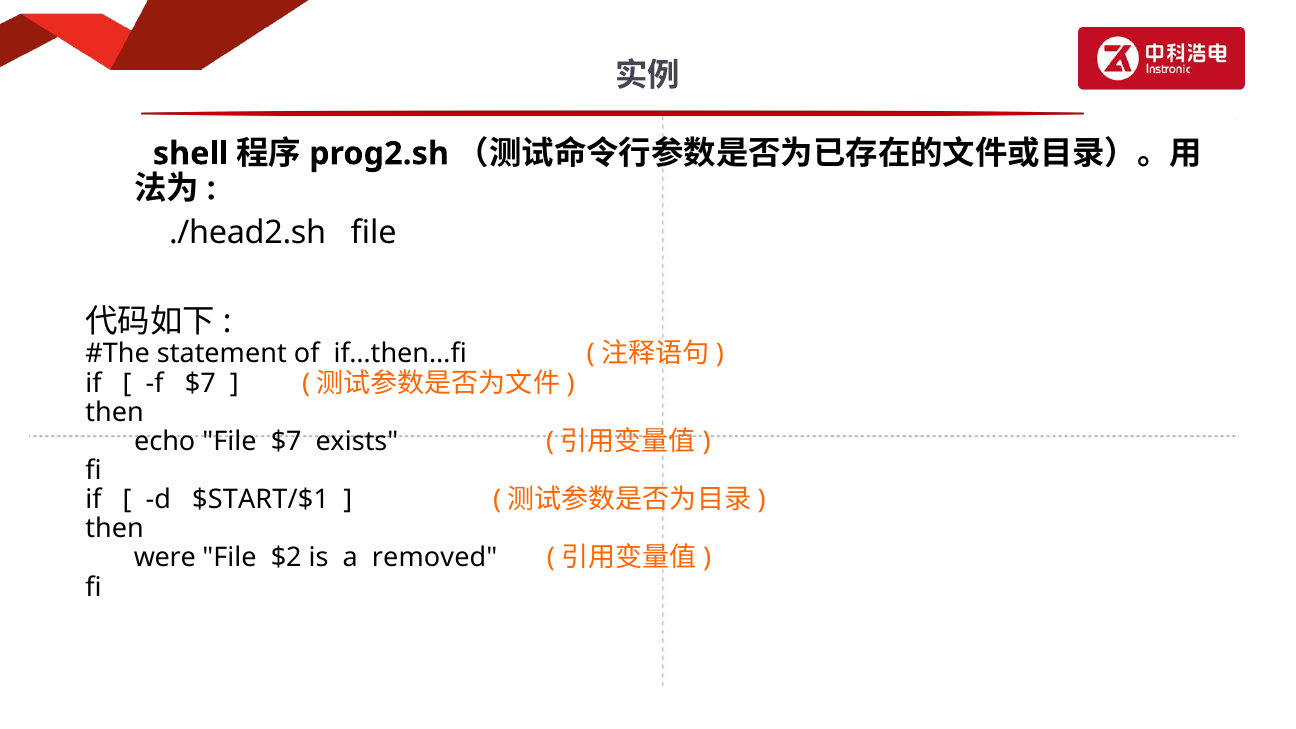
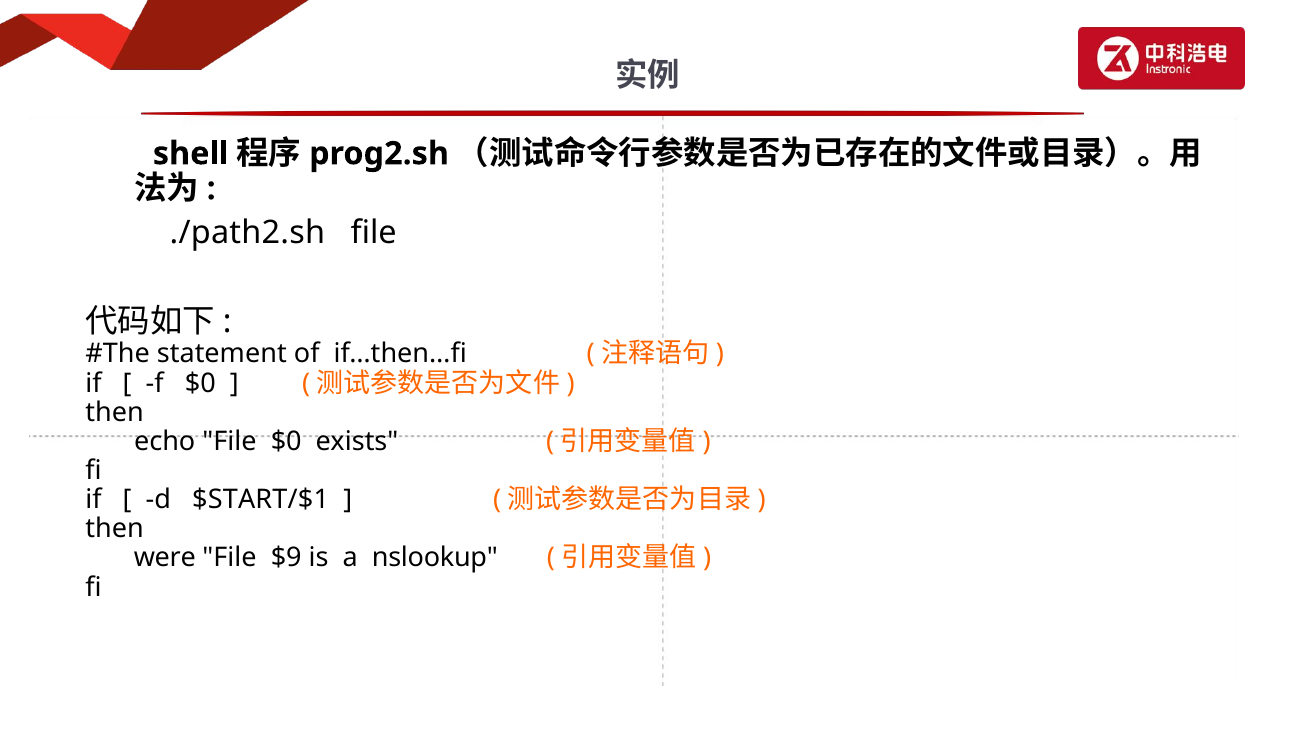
./head2.sh: ./head2.sh -> ./path2.sh (247, 233)
f $7: $7 -> $0 (200, 383)
File $7: $7 -> $0 (286, 441)
$2: $2 -> $9 (286, 558)
removed: removed -> nslookup (435, 558)
